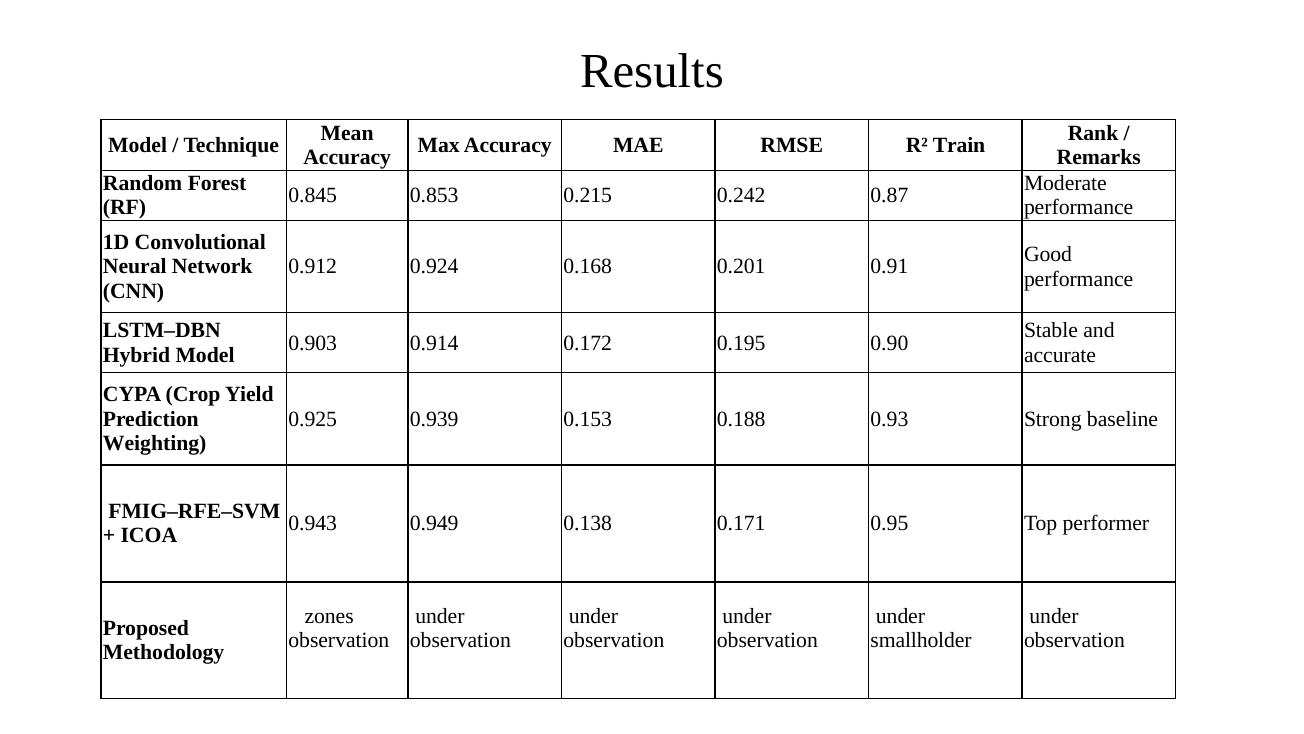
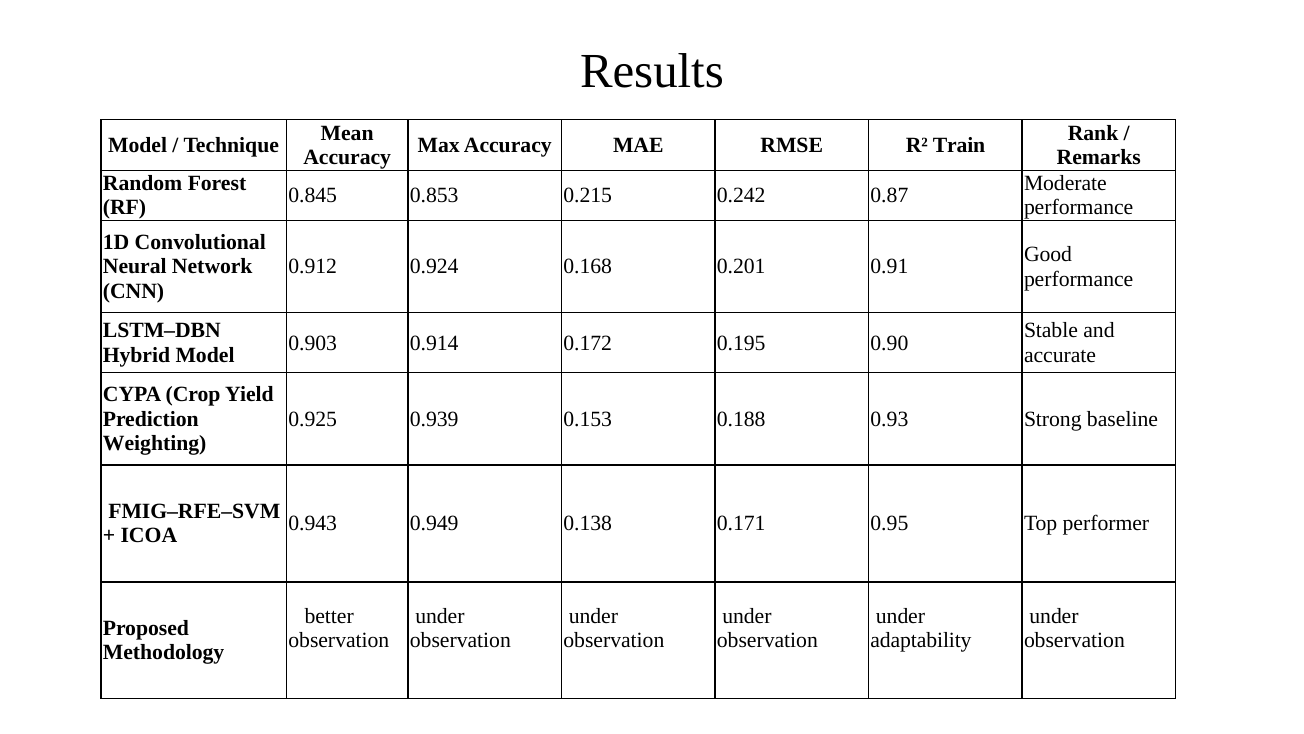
zones: zones -> better (329, 616)
smallholder: smallholder -> adaptability (921, 640)
